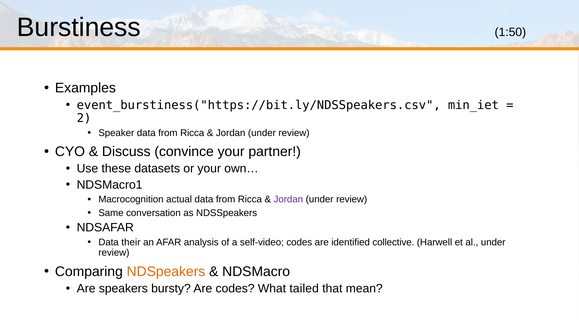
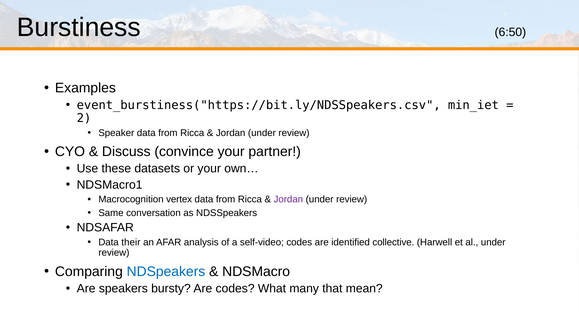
1:50: 1:50 -> 6:50 (510, 32)
actual: actual -> vertex (179, 199)
NDSpeakers colour: orange -> blue (166, 271)
tailed: tailed -> many (304, 288)
